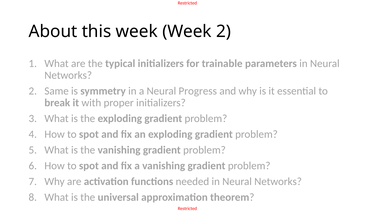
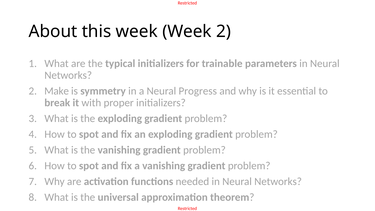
Same: Same -> Make (57, 91)
